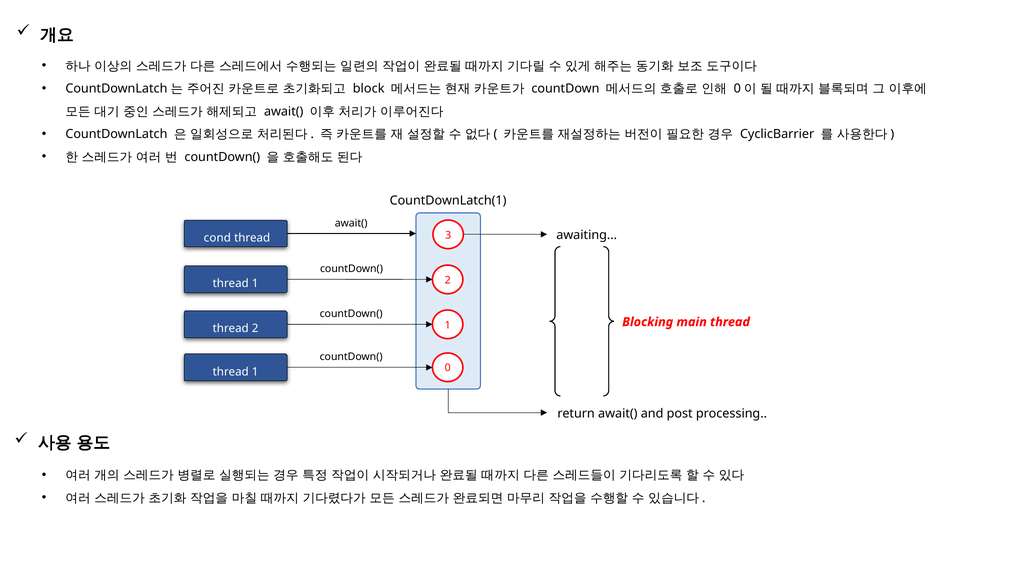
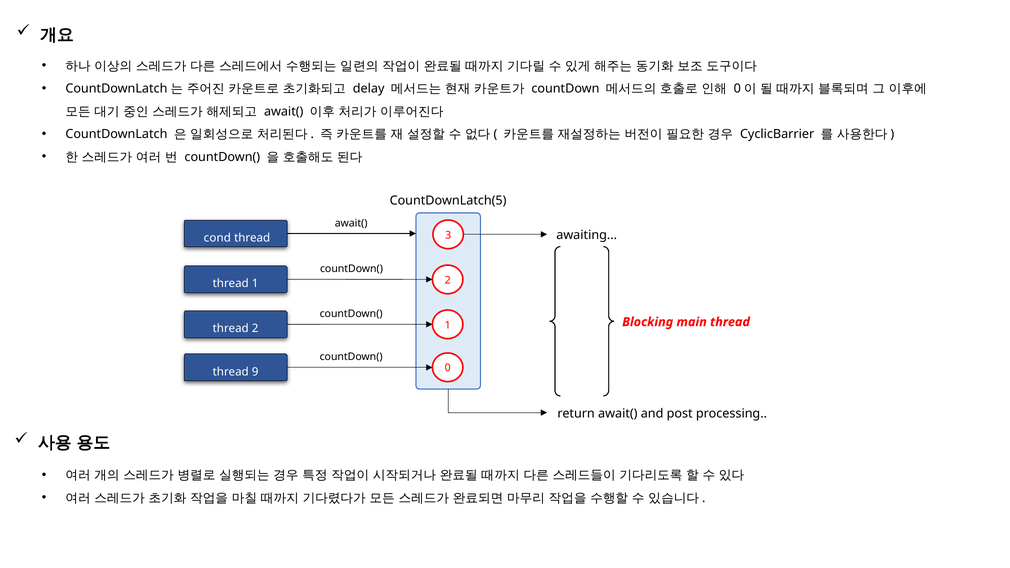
block: block -> delay (369, 89)
CountDownLatch(1: CountDownLatch(1 -> CountDownLatch(5 (448, 201)
1: 1 -> 9 (255, 372)
